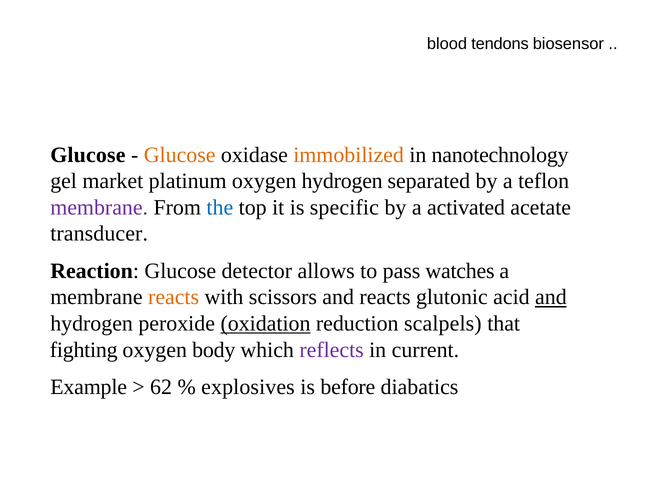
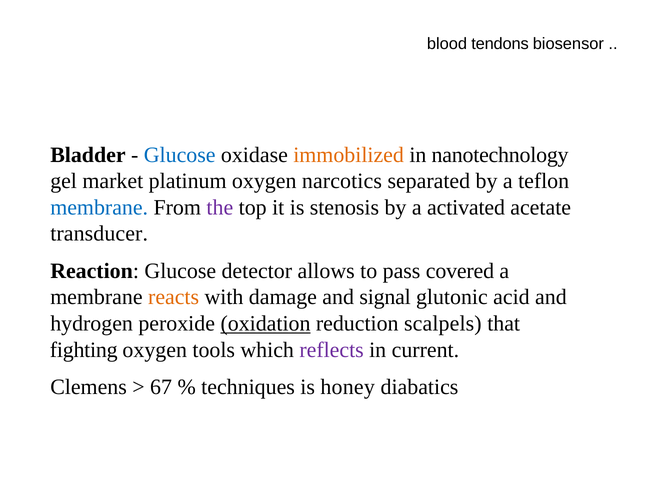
Glucose: Glucose -> Bladder (88, 155)
Glucose colour: orange -> blue (180, 155)
oxygen hydrogen: hydrogen -> narcotics (342, 181)
membrane colour: purple -> blue (99, 207)
the colour: blue -> purple (220, 207)
specific: specific -> stenosis (344, 207)
watches: watches -> covered (460, 271)
scissors: scissors -> damage (283, 297)
and reacts: reacts -> signal (385, 297)
and underline: present -> none (551, 297)
body: body -> tools (214, 350)
Example: Example -> Clemens (89, 387)
62: 62 -> 67 (161, 387)
explosives: explosives -> techniques (248, 387)
before: before -> honey (348, 387)
